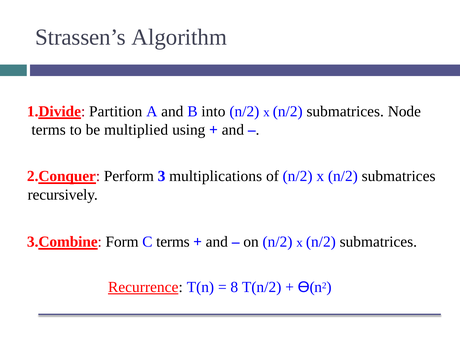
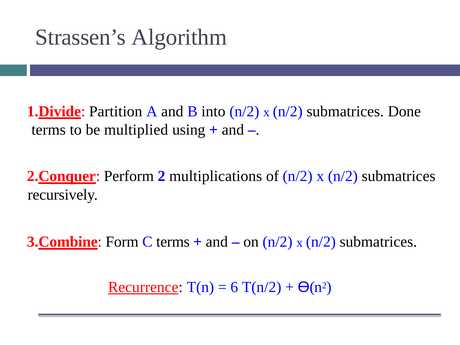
Node: Node -> Done (404, 111)
Perform 3: 3 -> 2 (162, 176)
8: 8 -> 6 (234, 287)
